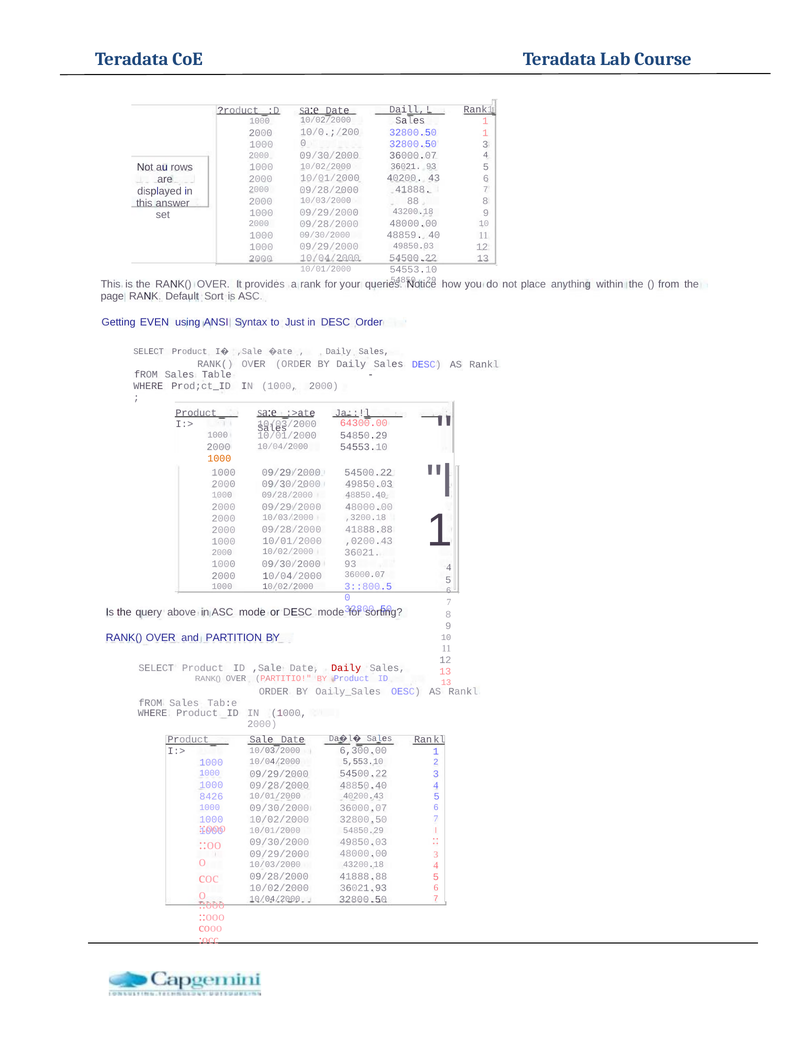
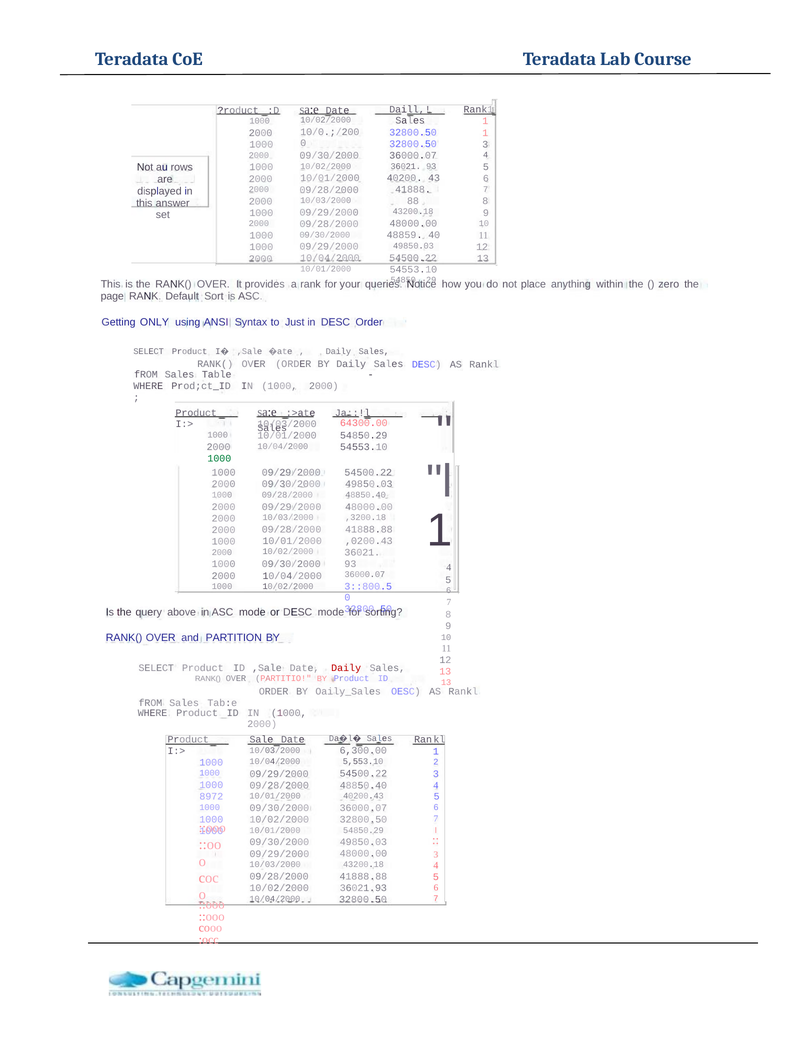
from: from -> zero (669, 284)
EVEN: EVEN -> ONLY (154, 322)
1000 colour: orange -> green (219, 458)
8426: 8426 -> 8972 (211, 796)
